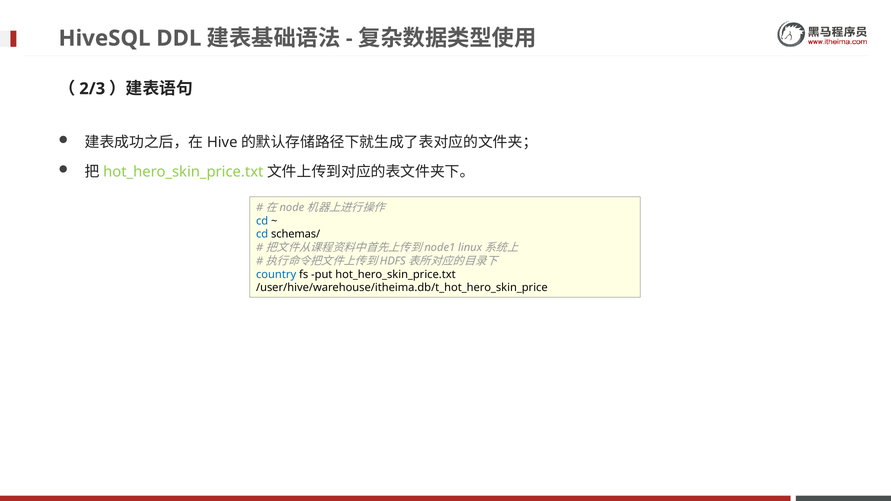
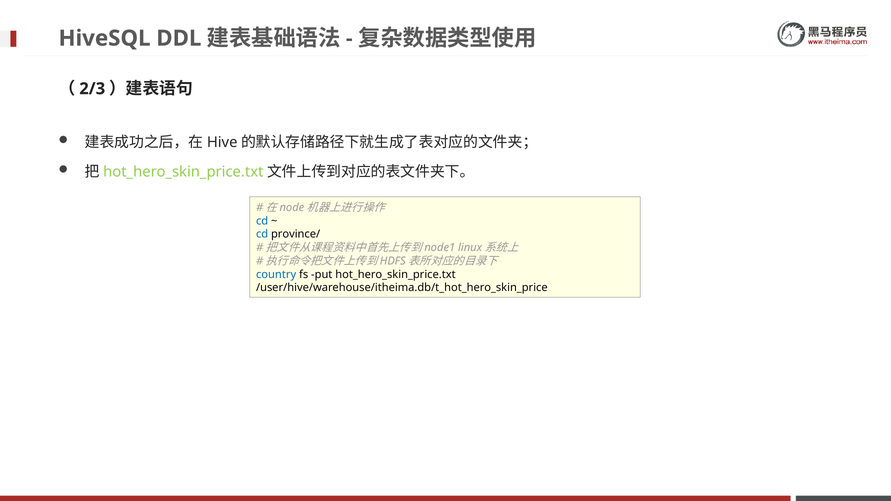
schemas/: schemas/ -> province/ (296, 234)
